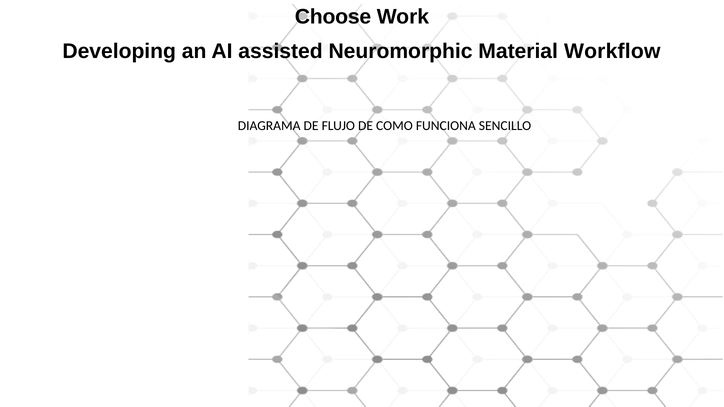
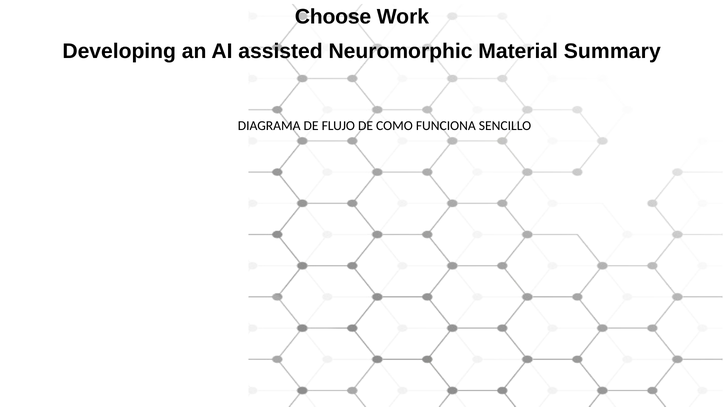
Workflow: Workflow -> Summary (612, 51)
